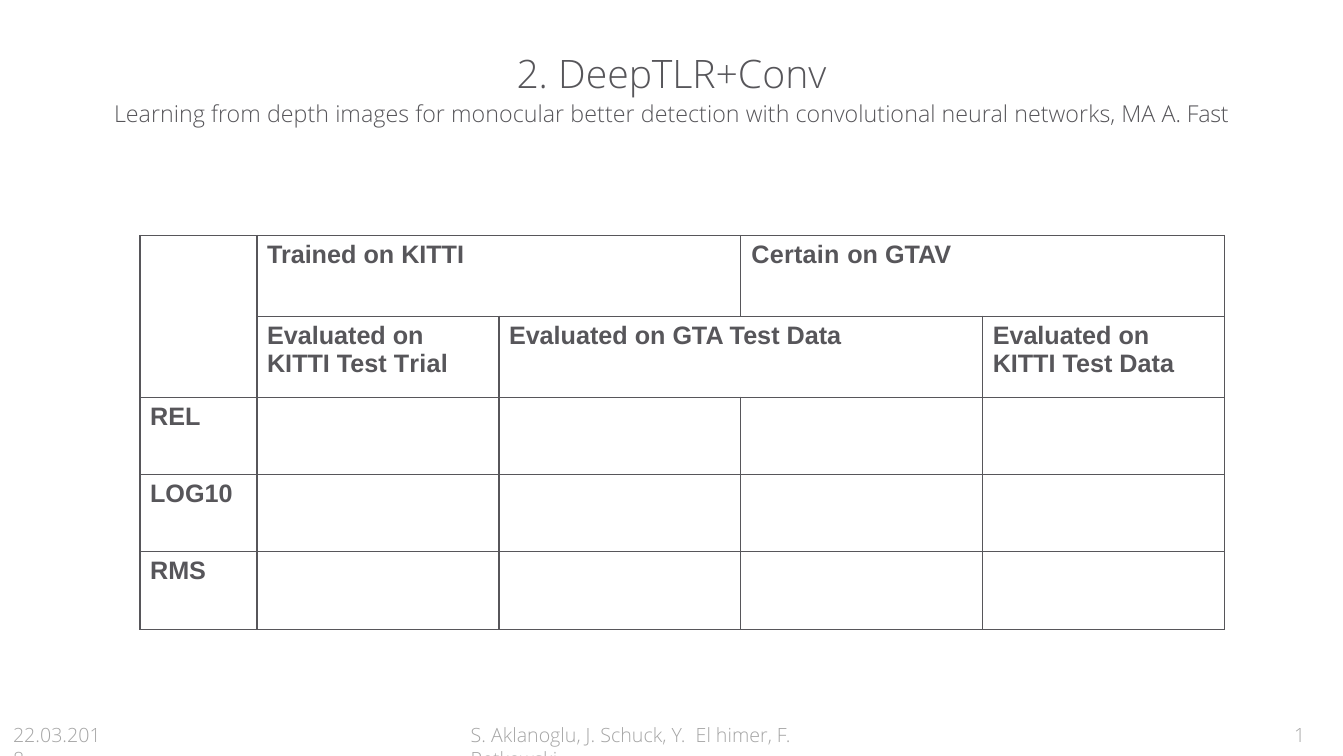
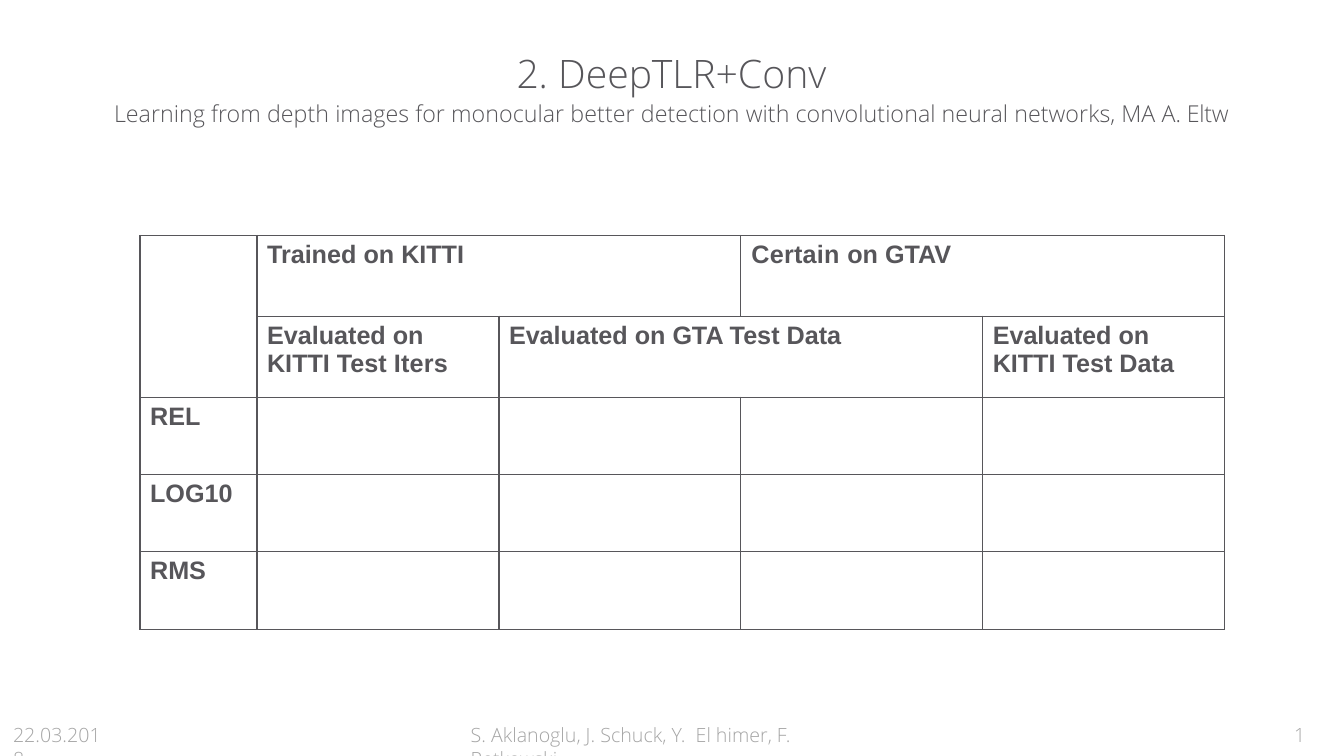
Fast: Fast -> Eltw (1208, 114)
Trial: Trial -> Iters (421, 364)
